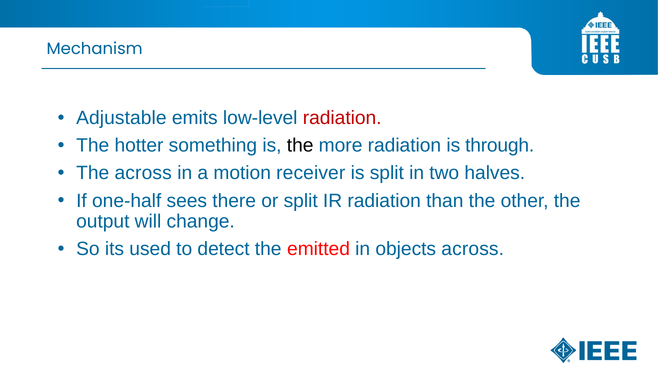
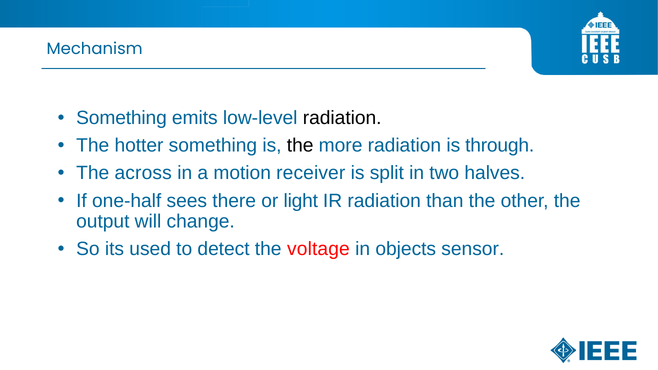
Adjustable: Adjustable -> Something (122, 118)
radiation colour: red -> black (342, 118)
or split: split -> light (301, 201)
emitted: emitted -> voltage (318, 249)
objects across: across -> sensor (473, 249)
